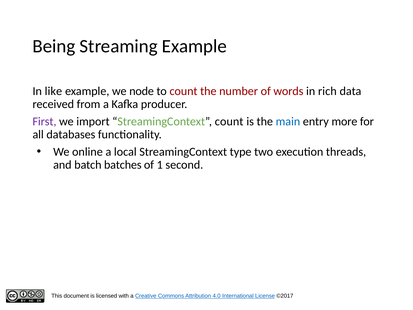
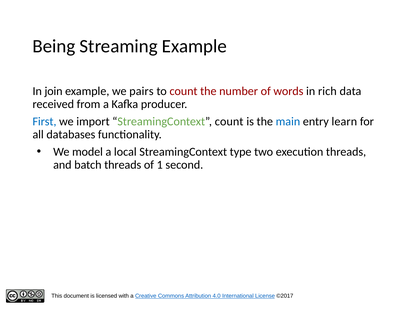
like: like -> join (54, 91)
node: node -> pairs (141, 91)
First colour: purple -> blue (44, 121)
more: more -> learn (344, 121)
online: online -> model (87, 152)
batch batches: batches -> threads (123, 165)
